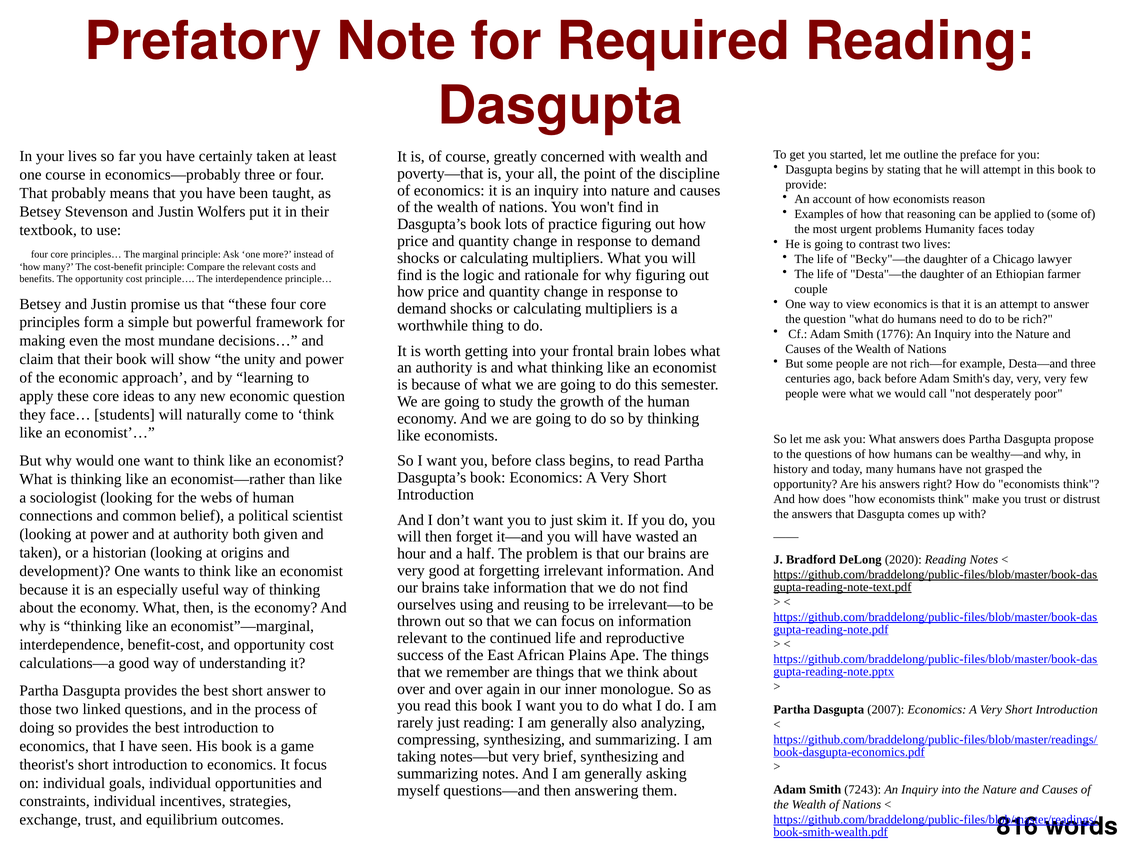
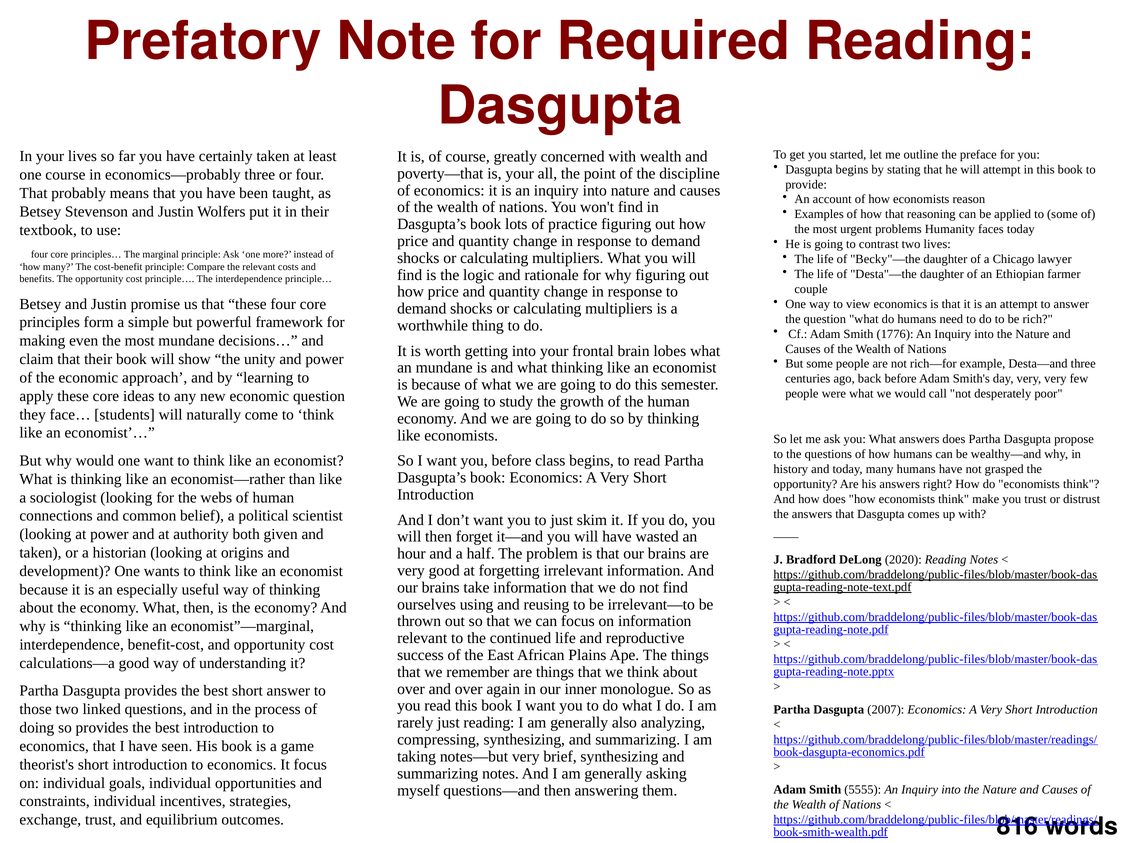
an authority: authority -> mundane (444, 368)
7243: 7243 -> 5555 (863, 790)
